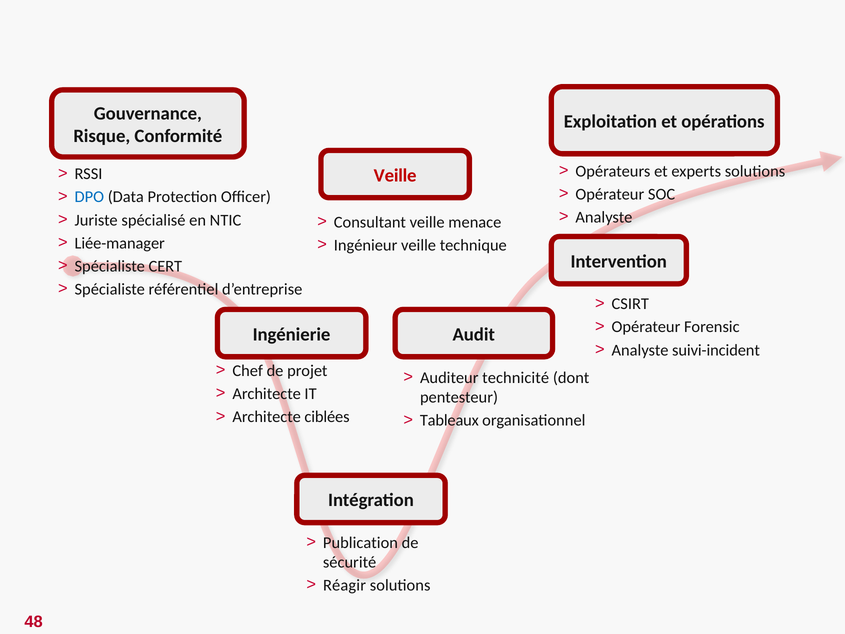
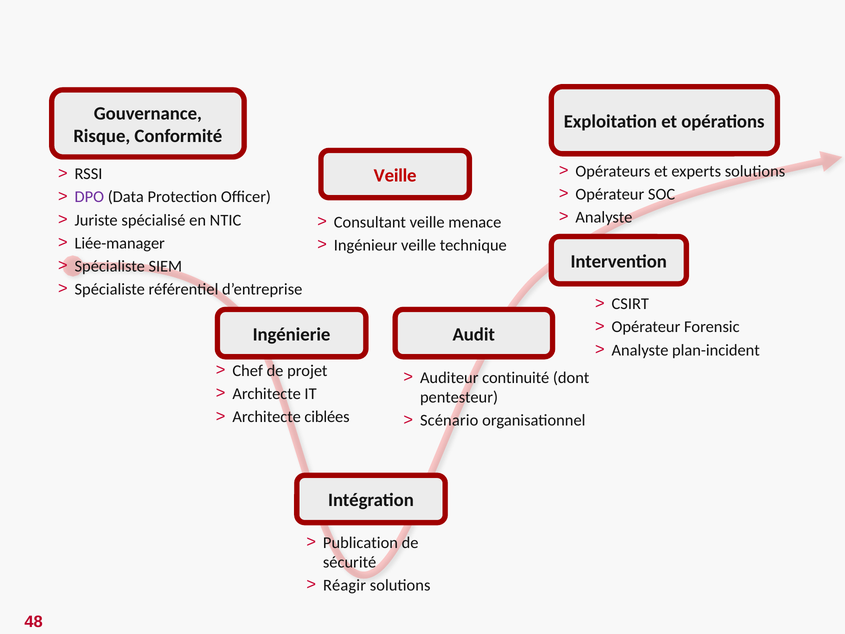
DPO colour: blue -> purple (89, 197)
CERT: CERT -> SIEM (165, 266)
suivi-incident: suivi-incident -> plan-incident (716, 350)
technicité: technicité -> continuité (516, 378)
Tableaux: Tableaux -> Scénario (449, 420)
